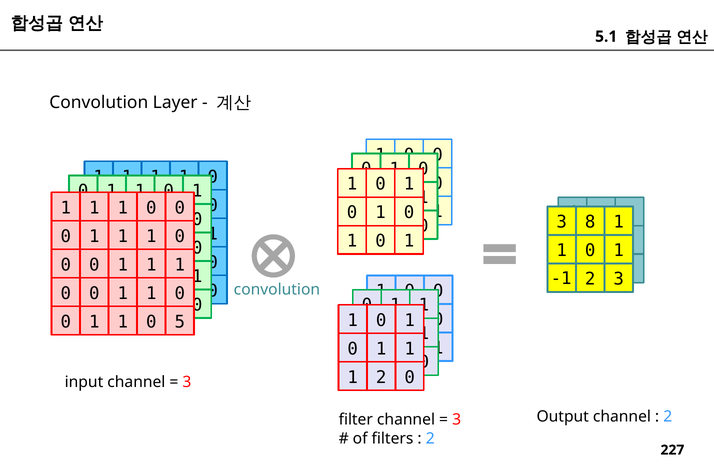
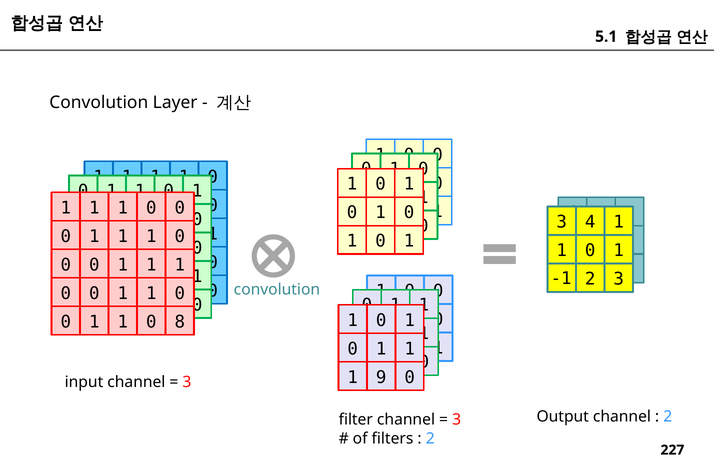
3 8: 8 -> 4 (590, 222)
5: 5 -> 8 (180, 322)
2: 2 -> 9 (381, 377)
